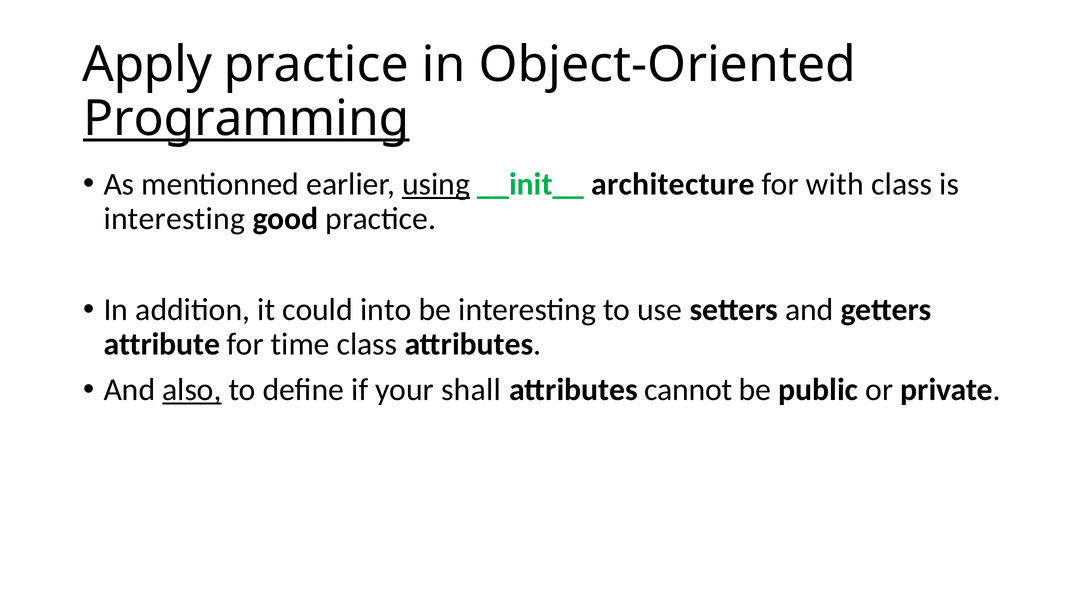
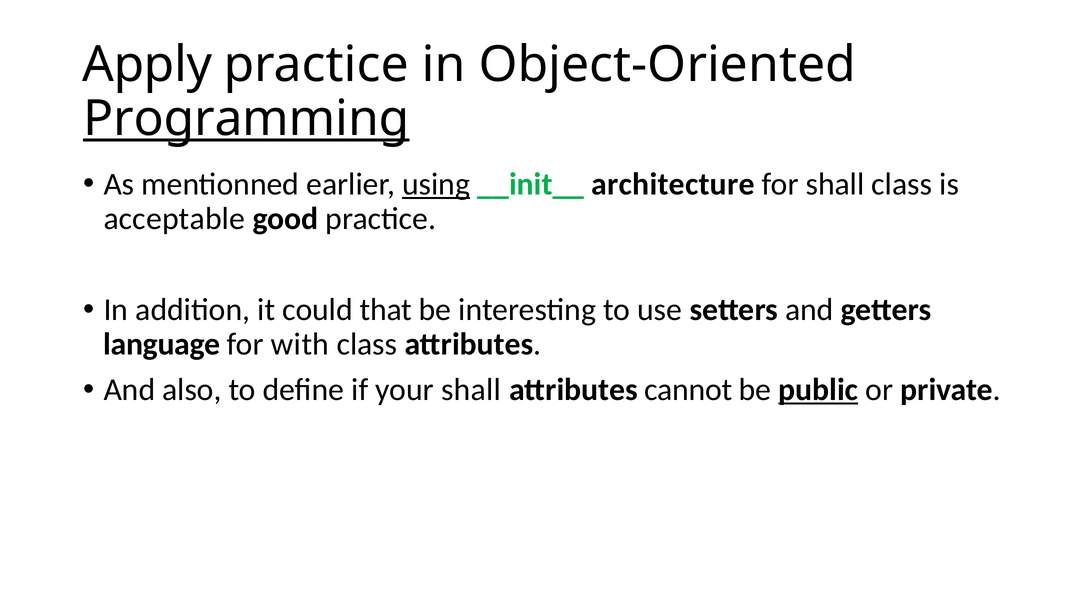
for with: with -> shall (835, 184)
interesting: interesting -> acceptable (174, 219)
into: into -> that (386, 310)
attribute: attribute -> language (162, 344)
time: time -> with (300, 344)
also underline: present -> none (192, 390)
public underline: none -> present (818, 390)
